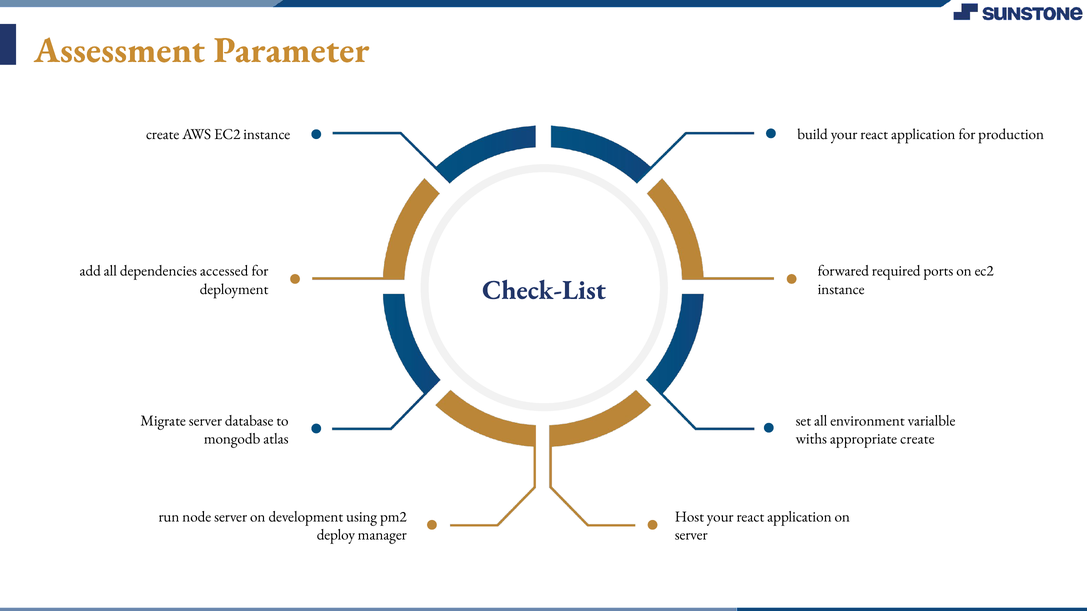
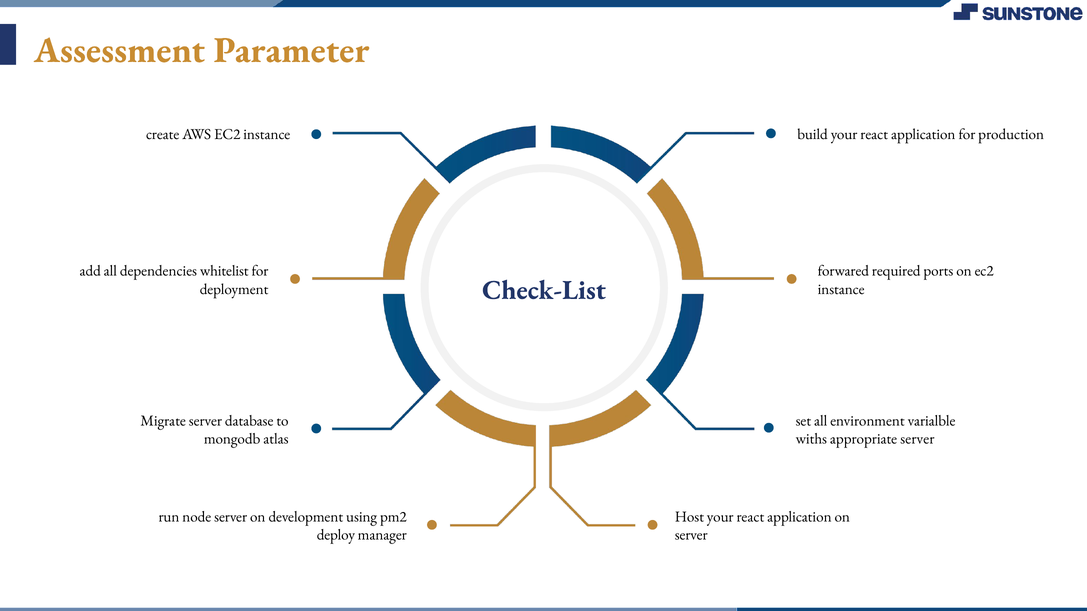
accessed: accessed -> whitelist (224, 271)
appropriate create: create -> server (917, 439)
